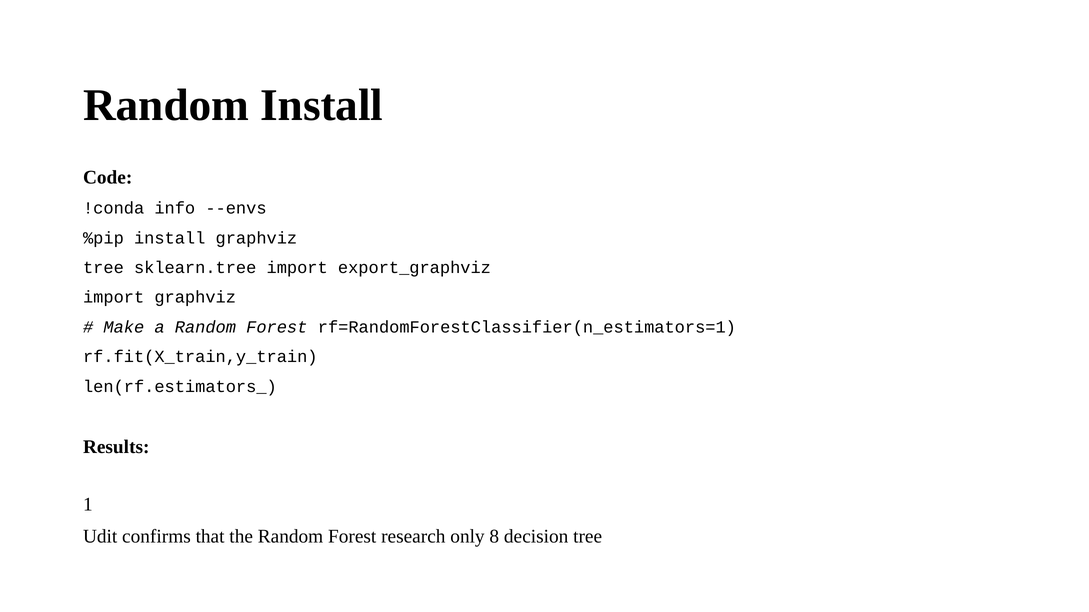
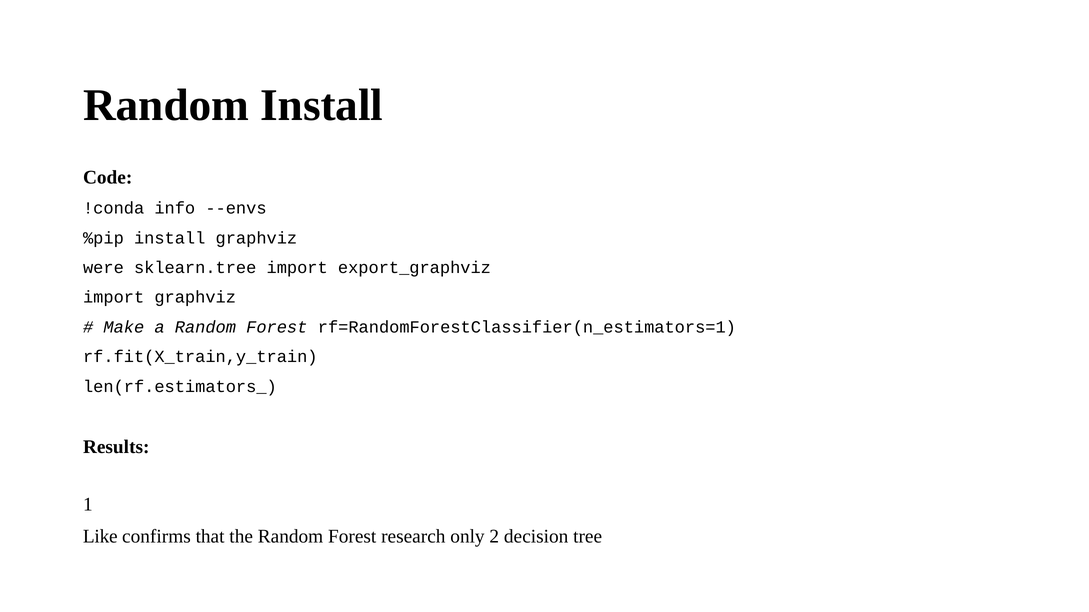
tree: tree -> were (103, 268)
Udit: Udit -> Like (100, 537)
8: 8 -> 2 (494, 537)
